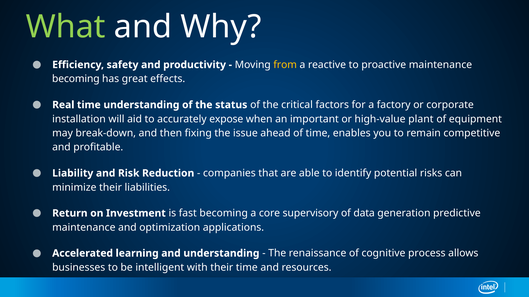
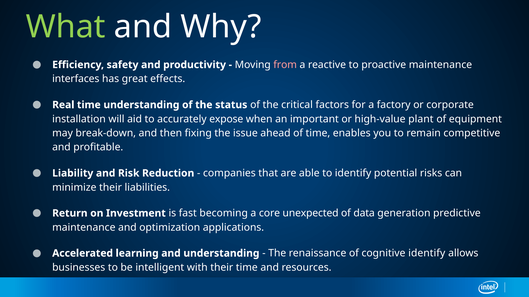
from colour: yellow -> pink (285, 65)
becoming: becoming -> interfaces (76, 79)
supervisory: supervisory -> unexpected (311, 214)
cognitive process: process -> identify (427, 254)
